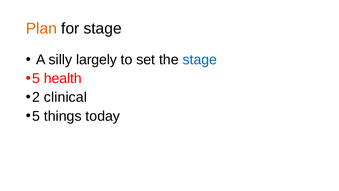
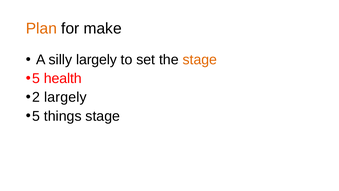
for stage: stage -> make (103, 28)
stage colour: blue -> orange (200, 60)
clinical: clinical -> largely (65, 97)
things today: today -> stage (103, 116)
